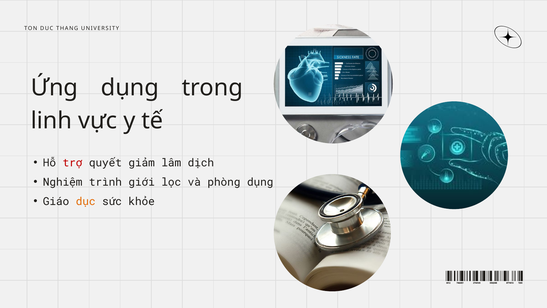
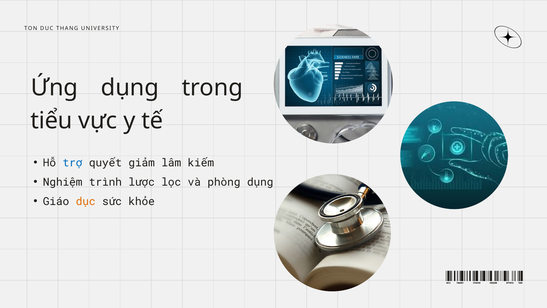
linh: linh -> tiểu (51, 121)
trợ colour: red -> blue (72, 163)
dịch: dịch -> kiếm (201, 163)
giới: giới -> lược (142, 182)
